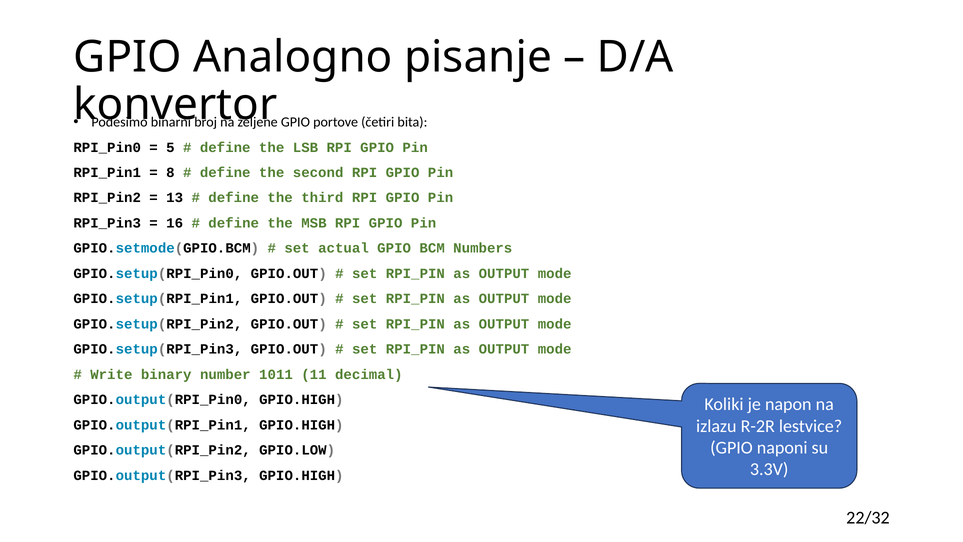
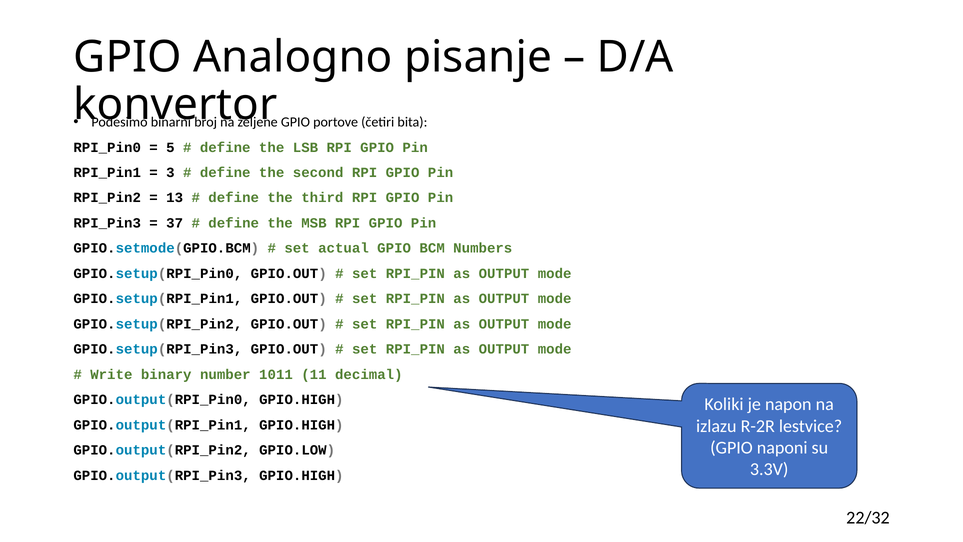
8: 8 -> 3 (170, 173)
16: 16 -> 37 (175, 223)
